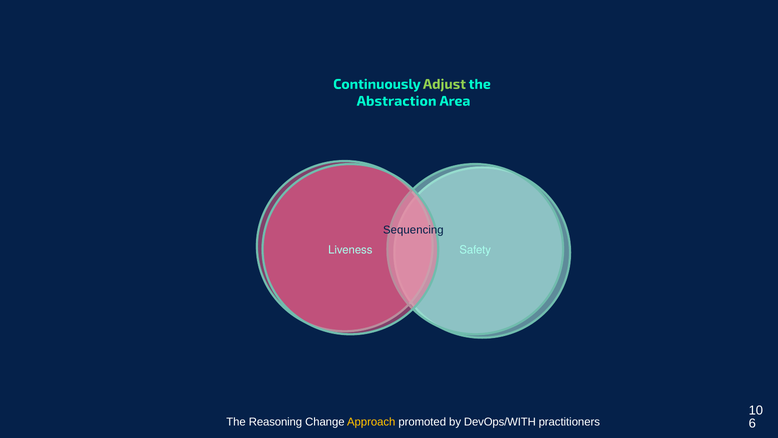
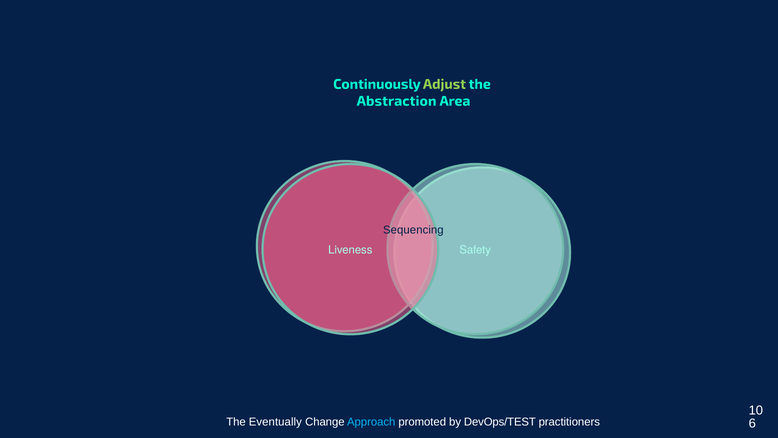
Reasoning: Reasoning -> Eventually (275, 422)
Approach colour: yellow -> light blue (371, 422)
DevOps/WITH: DevOps/WITH -> DevOps/TEST (500, 422)
